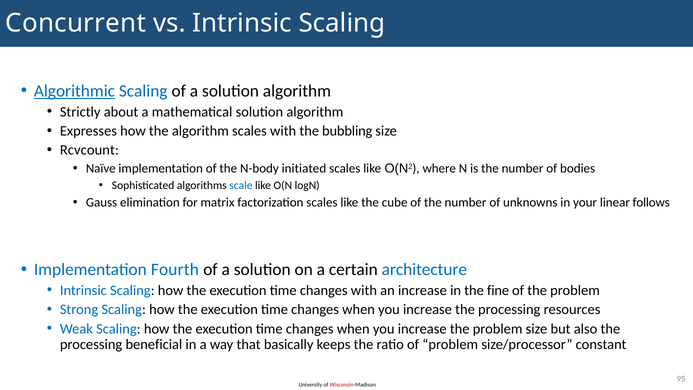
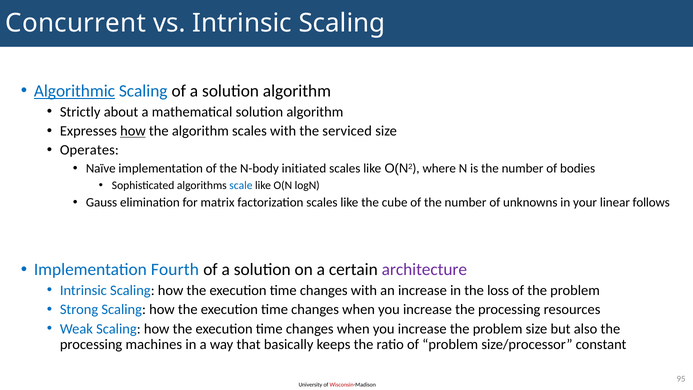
how underline: none -> present (133, 131)
bubbling: bubbling -> serviced (347, 131)
Rcvcount: Rcvcount -> Operates (89, 150)
architecture colour: blue -> purple (424, 269)
fine: fine -> loss (498, 290)
beneficial: beneficial -> machines (154, 344)
